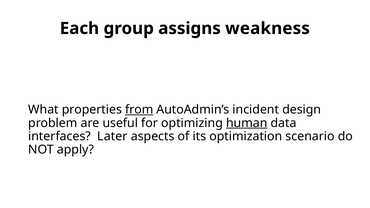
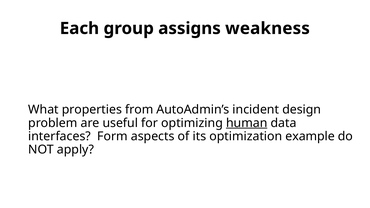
from underline: present -> none (139, 110)
Later: Later -> Form (112, 136)
scenario: scenario -> example (310, 136)
